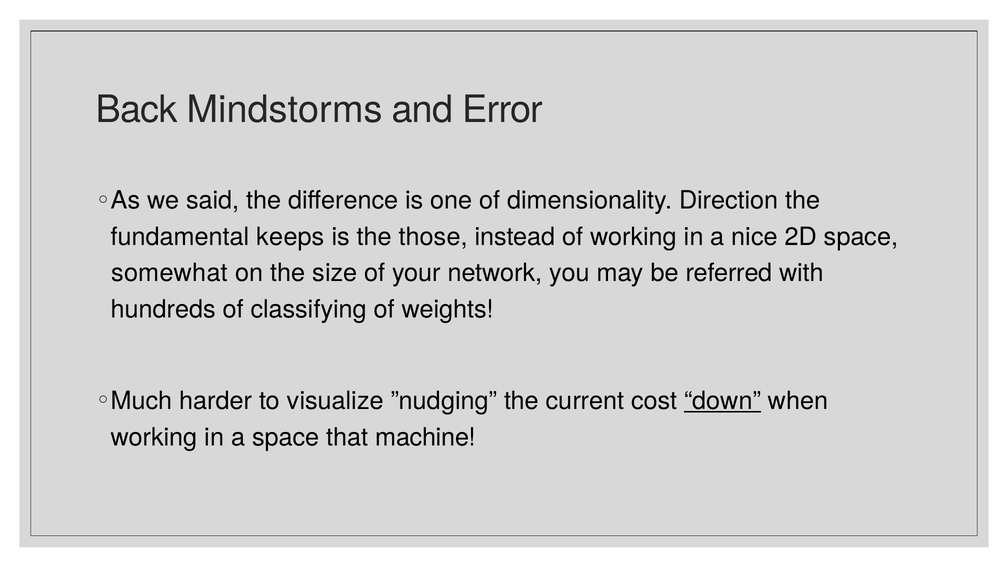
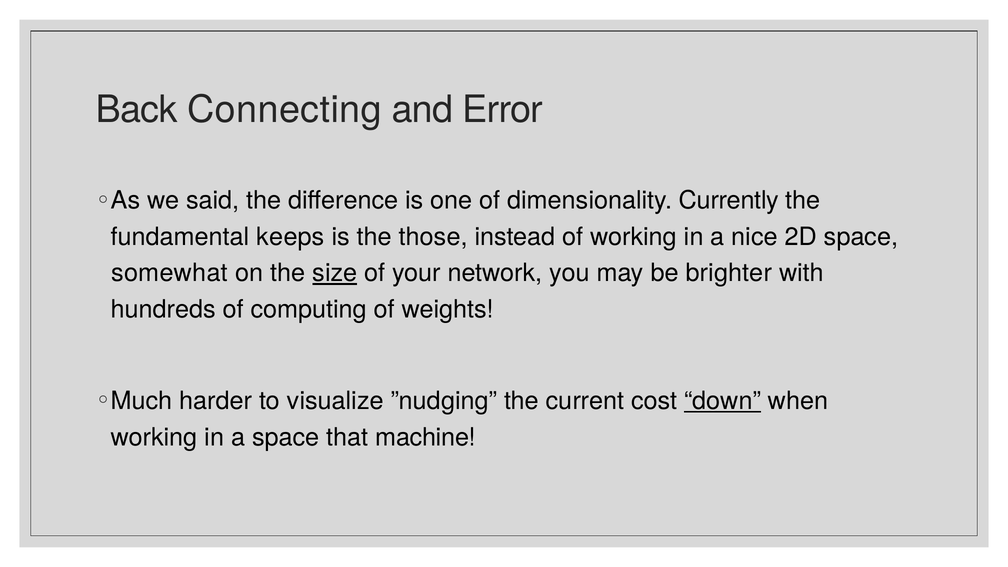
Mindstorms: Mindstorms -> Connecting (284, 110)
Direction: Direction -> Currently (729, 201)
size underline: none -> present (335, 273)
referred: referred -> brighter (729, 273)
classifying: classifying -> computing (309, 309)
